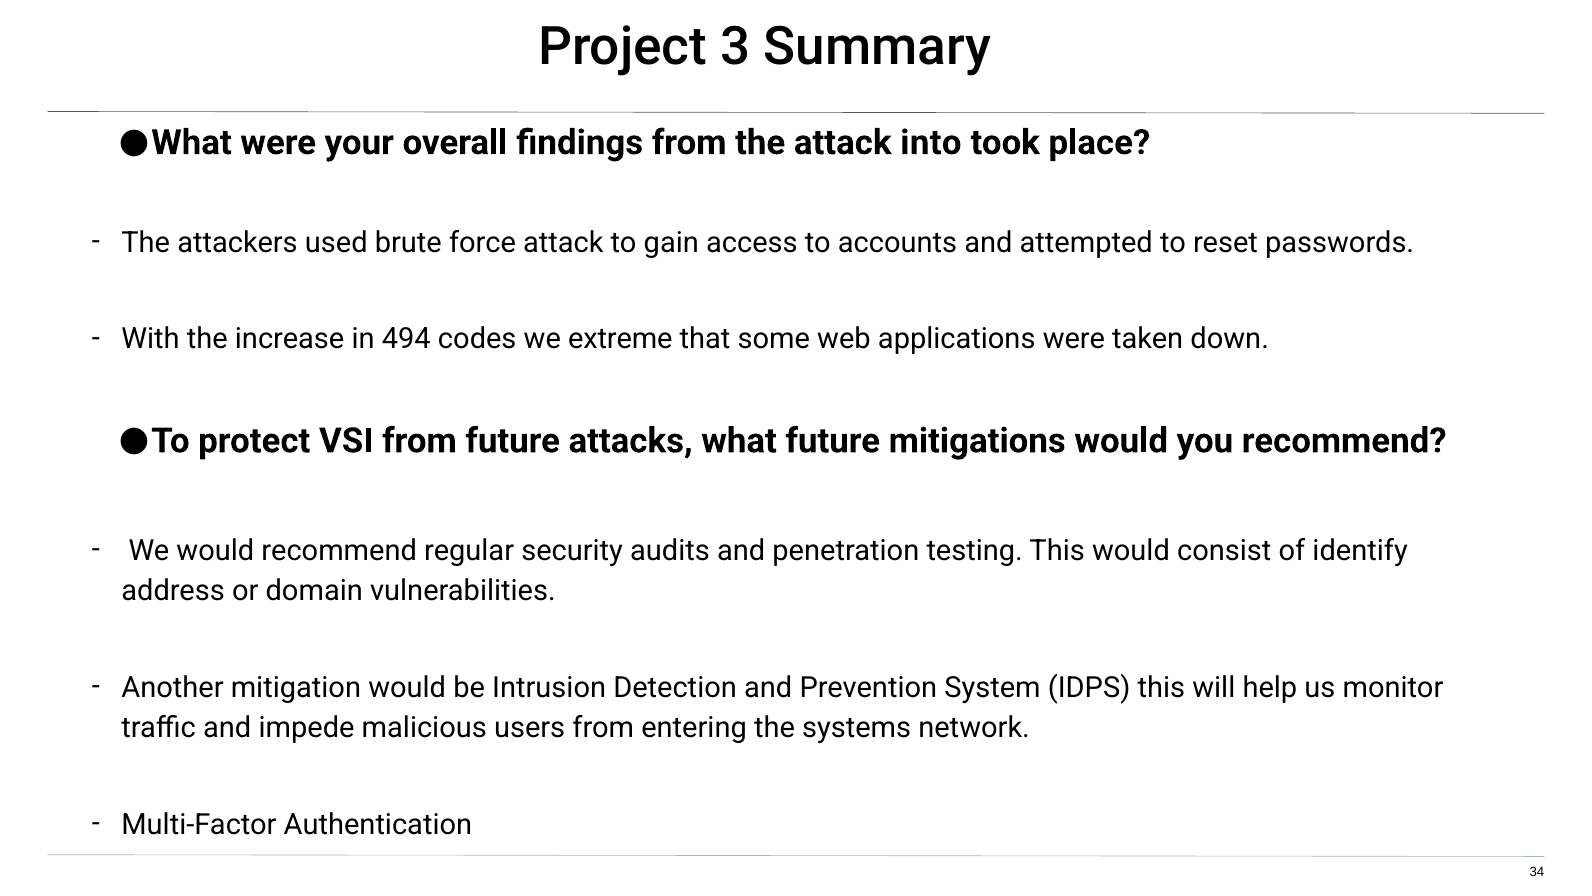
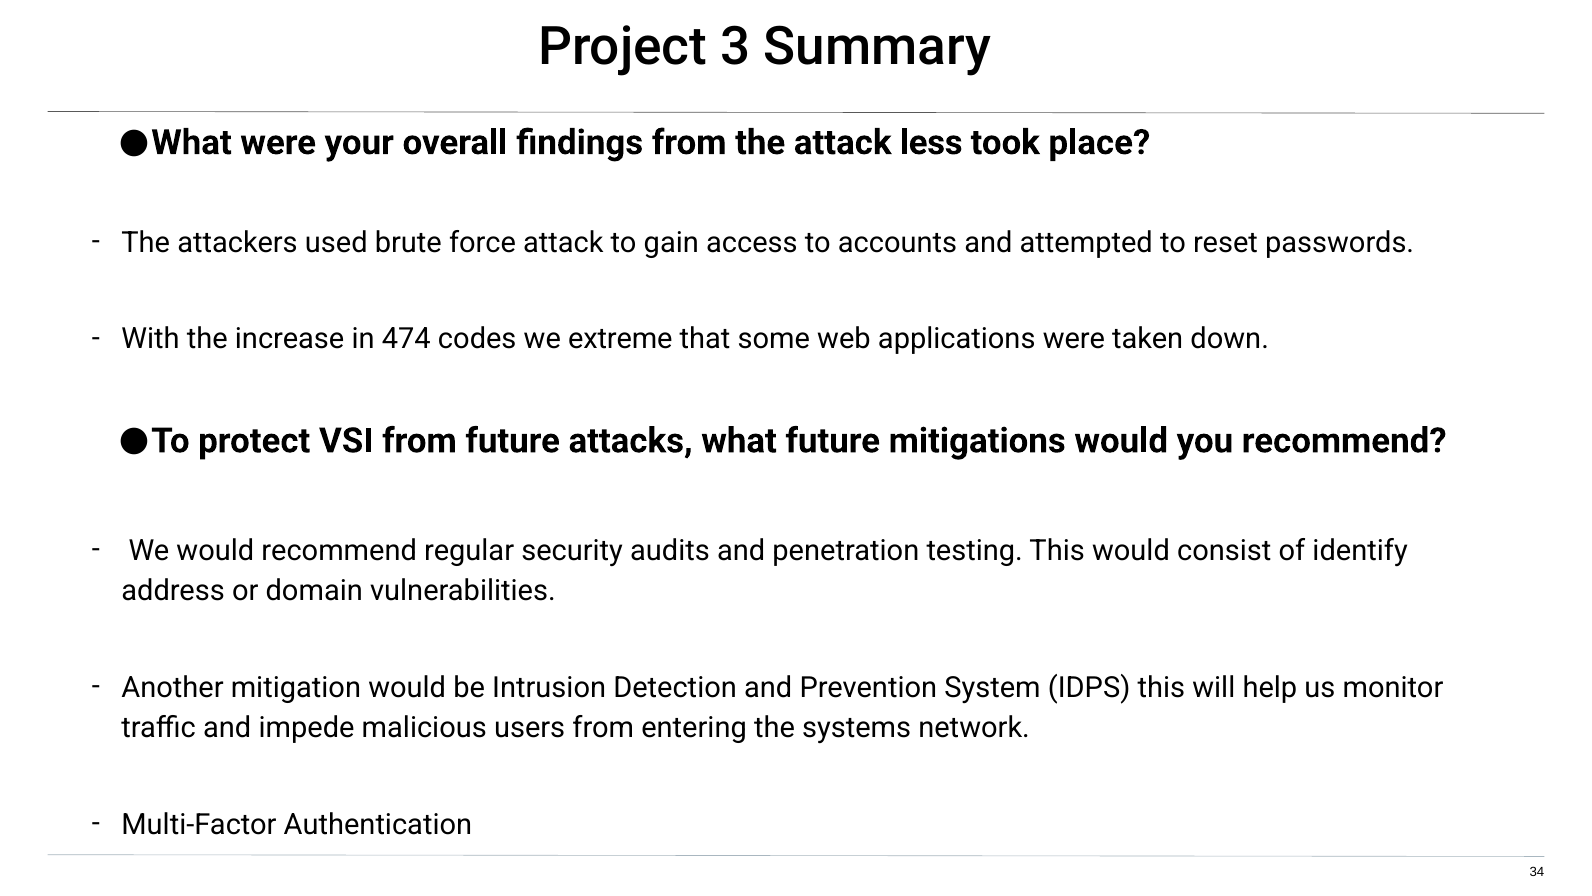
into: into -> less (931, 143)
494: 494 -> 474 (406, 339)
